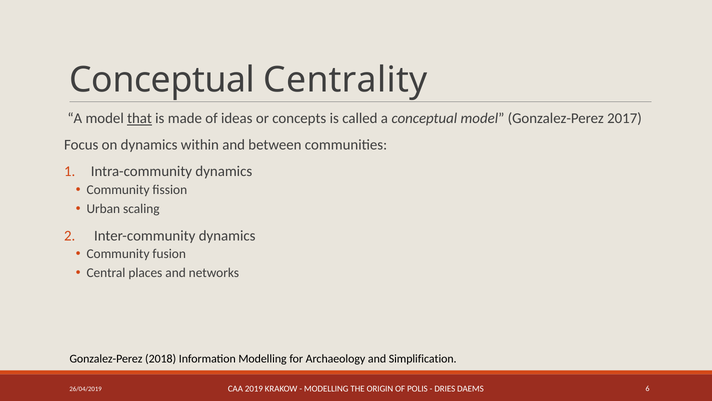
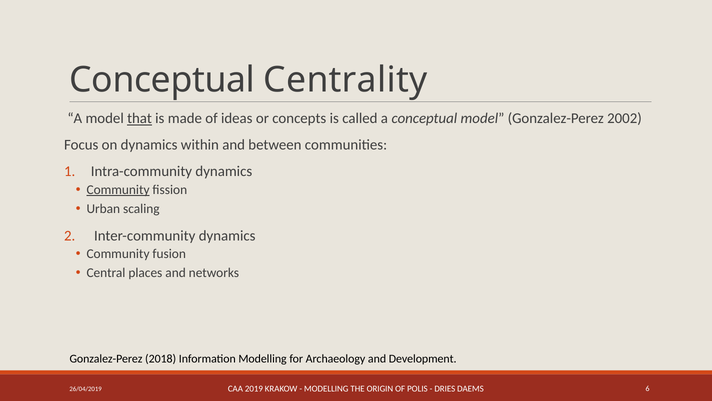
2017: 2017 -> 2002 (624, 118)
Community underline: none -> present (118, 189)
Simplification: Simplification -> Development (423, 359)
